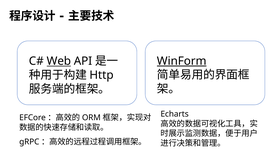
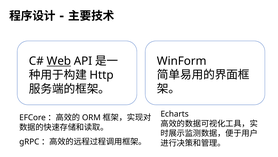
WinForm underline: present -> none (182, 61)
